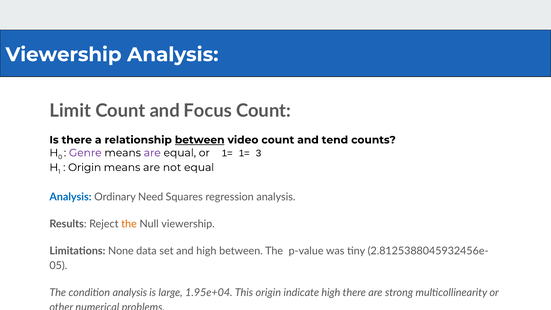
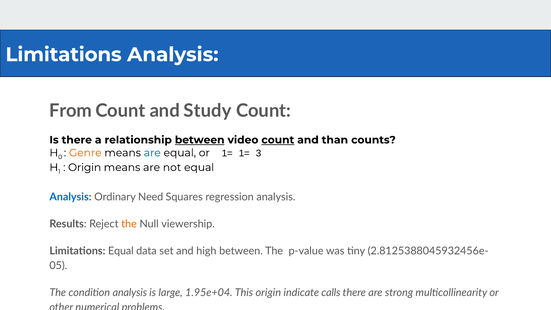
Viewership: Viewership -> Limitations (64, 55)
Limit: Limit -> From (70, 111)
Focus: Focus -> Study (208, 111)
count underline: none -> present (278, 140)
tend: tend -> than (335, 140)
Genre colour: purple -> orange (85, 153)
are colour: purple -> blue (152, 153)
Limitations None: None -> Equal (121, 251)
indicate high: high -> calls (331, 293)
